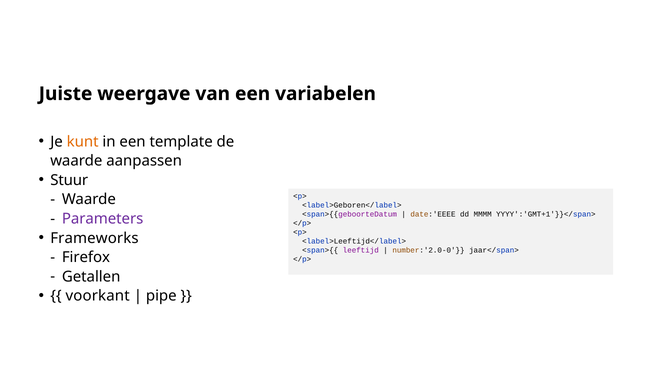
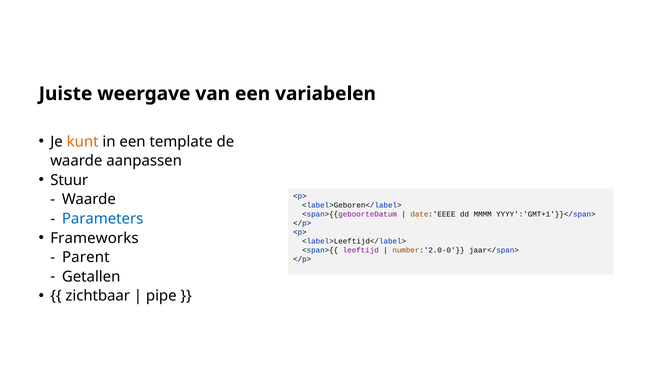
Parameters colour: purple -> blue (103, 218)
Firefox: Firefox -> Parent (86, 257)
voorkant: voorkant -> zichtbaar (98, 296)
